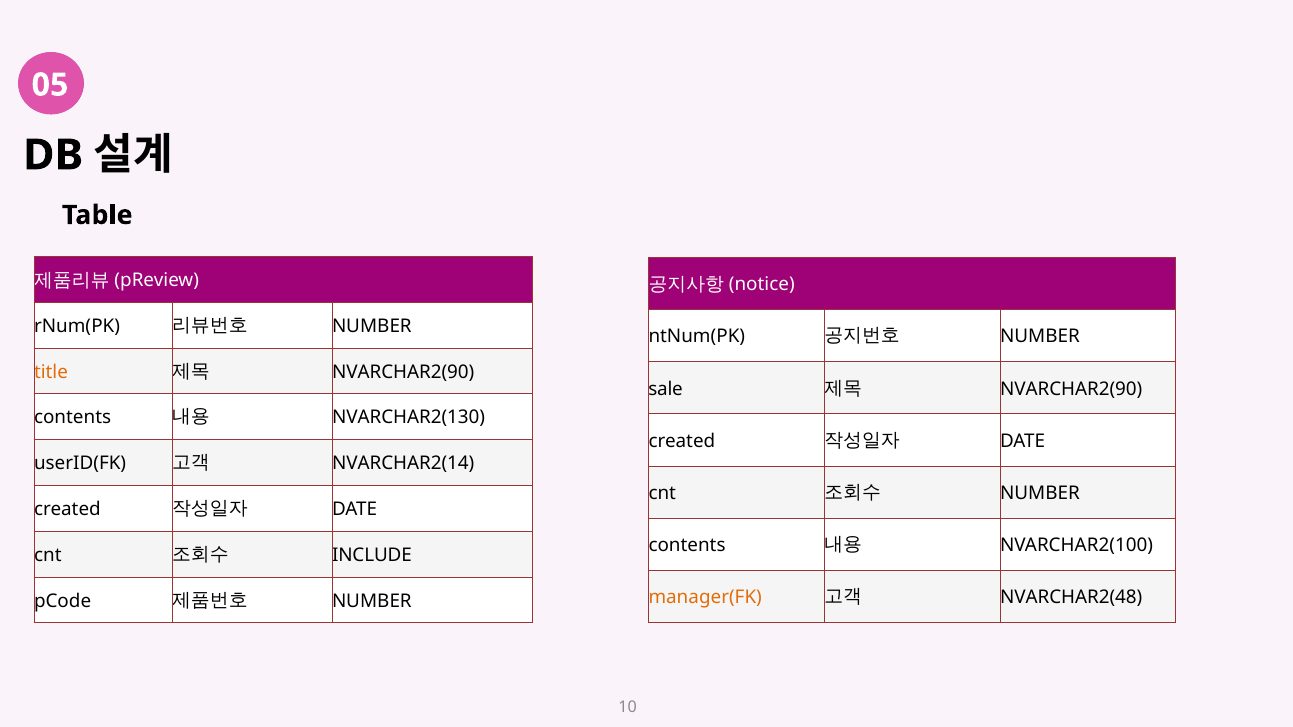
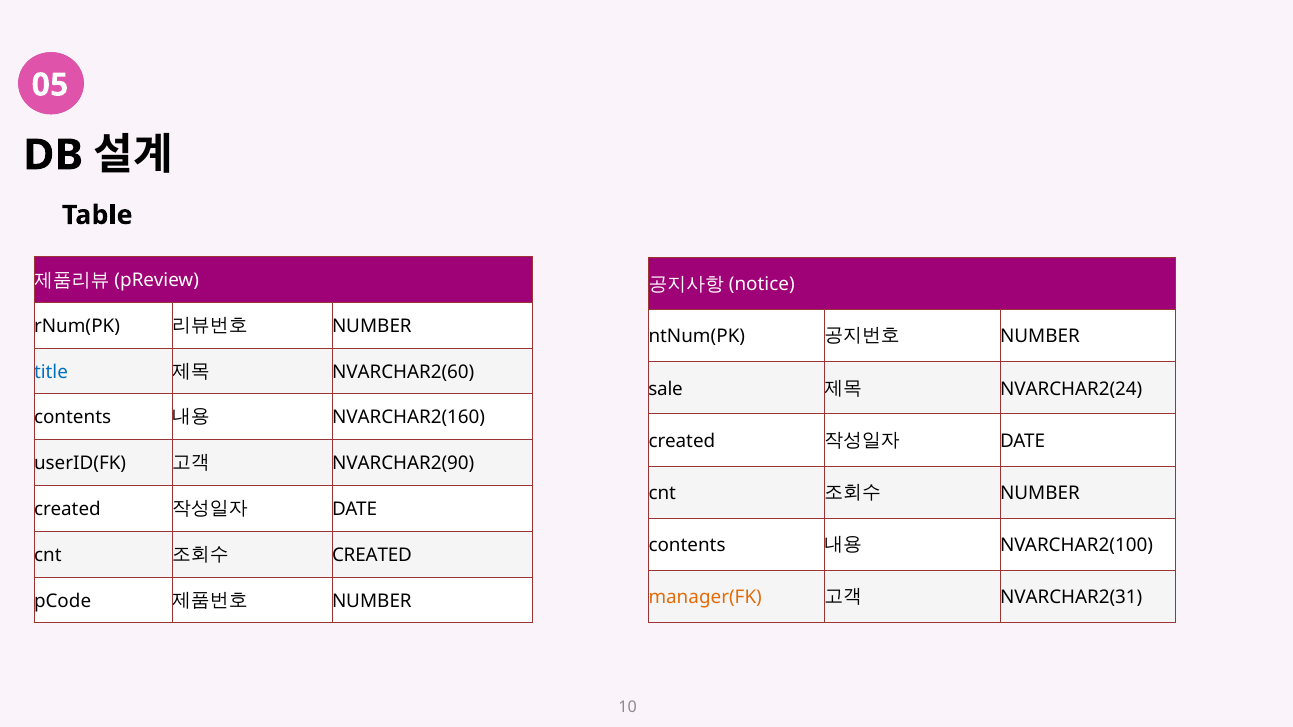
title colour: orange -> blue (51, 372)
NVARCHAR2(90: NVARCHAR2(90 -> NVARCHAR2(60 (403, 372)
NVARCHAR2(90: NVARCHAR2(90 -> NVARCHAR2(24 (1071, 389)
NVARCHAR2(130: NVARCHAR2(130 -> NVARCHAR2(160 (409, 418)
NVARCHAR2(14: NVARCHAR2(14 -> NVARCHAR2(90 (403, 464)
INCLUDE: INCLUDE -> CREATED (372, 555)
NVARCHAR2(48: NVARCHAR2(48 -> NVARCHAR2(31 (1071, 598)
